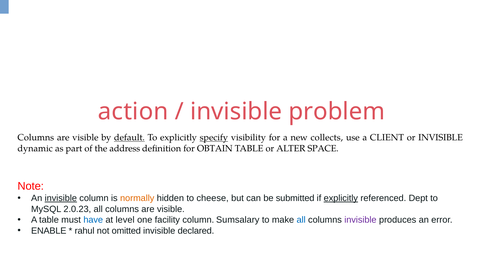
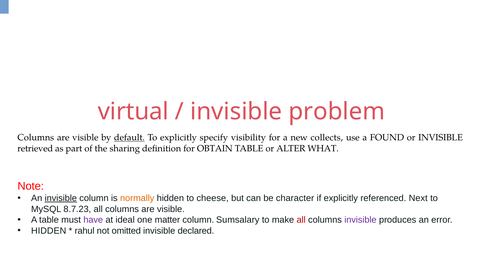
action: action -> virtual (133, 112)
specify underline: present -> none (214, 138)
CLIENT: CLIENT -> FOUND (387, 138)
dynamic: dynamic -> retrieved (35, 149)
address: address -> sharing (125, 149)
SPACE: SPACE -> WHAT (323, 149)
submitted: submitted -> character (295, 199)
explicitly underline: present -> none (341, 199)
Dept: Dept -> Next (418, 199)
2.0.23: 2.0.23 -> 8.7.23 (77, 210)
have colour: blue -> purple (93, 220)
level: level -> ideal (125, 220)
facility: facility -> matter (167, 220)
all colour: blue -> red (301, 220)
ENABLE: ENABLE -> HIDDEN (49, 231)
